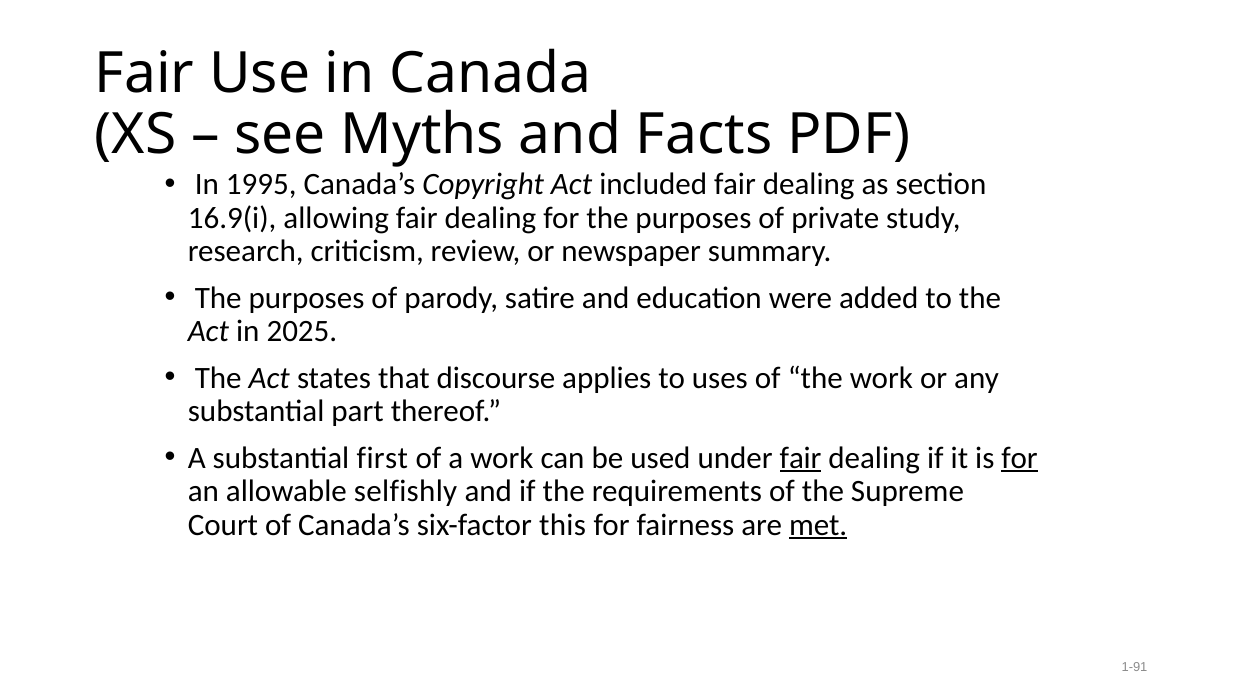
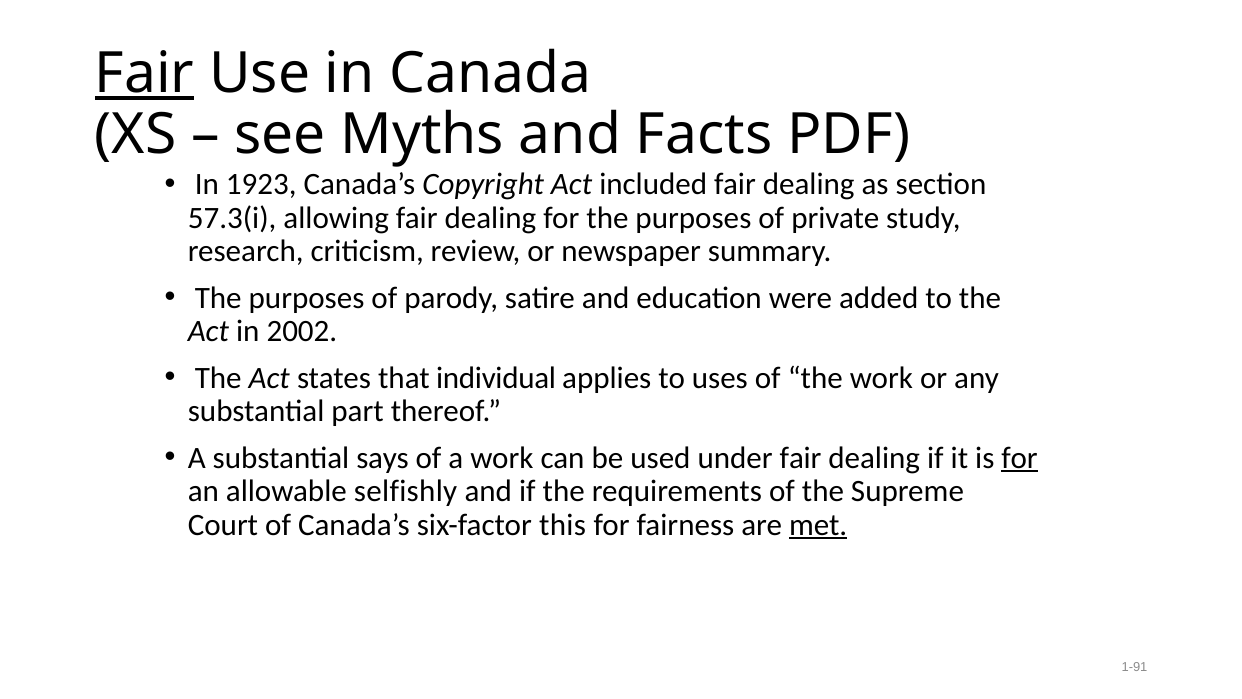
Fair underline: none -> present (145, 74)
1995: 1995 -> 1923 (261, 184)
16.9(i: 16.9(i -> 57.3(i (232, 218)
2025: 2025 -> 2002 (302, 331)
discourse: discourse -> individual (496, 378)
first: first -> says (383, 458)
fair underline: present -> none (801, 458)
